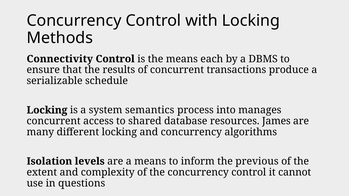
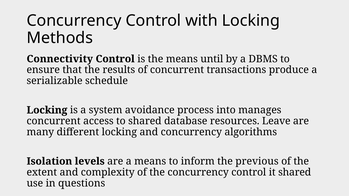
each: each -> until (212, 59)
semantics: semantics -> avoidance (150, 110)
James: James -> Leave (276, 121)
it cannot: cannot -> shared (295, 173)
